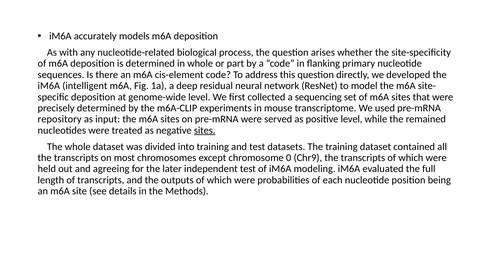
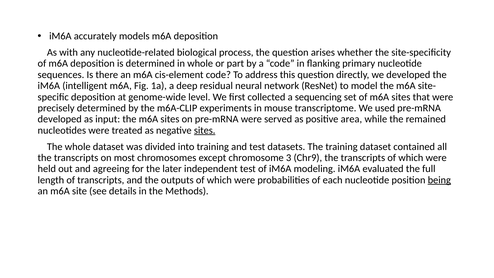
repository: repository -> developed (60, 119)
positive level: level -> area (351, 119)
0: 0 -> 3 (289, 158)
being underline: none -> present (439, 180)
